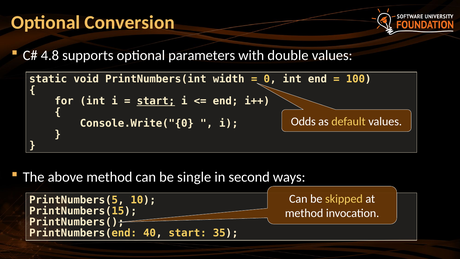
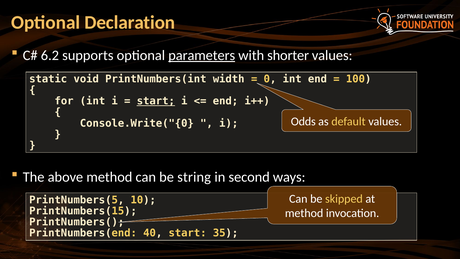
Conversion: Conversion -> Declaration (130, 22)
4.8: 4.8 -> 6.2 (50, 55)
parameters underline: none -> present (202, 55)
double: double -> shorter (288, 55)
single: single -> string (194, 177)
